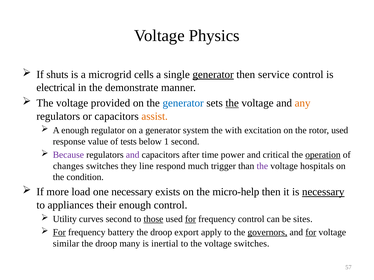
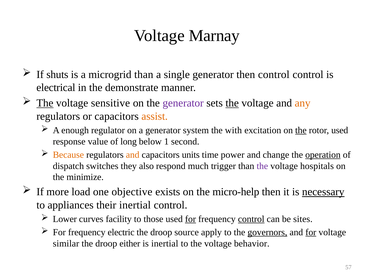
Physics: Physics -> Marnay (214, 36)
microgrid cells: cells -> than (144, 75)
generator underline: present -> none (213, 75)
then service: service -> control (274, 75)
The underline: none -> present (45, 103)
provided: provided -> sensitive (110, 103)
generator colour: blue -> purple (183, 103)
the underline: none -> present (301, 131)
tests: tests -> long (129, 142)
Because colour: purple -> orange (68, 155)
and colour: purple -> orange (133, 155)
after: after -> units (191, 155)
critical: critical -> change (276, 155)
changes: changes -> dispatch (68, 166)
line: line -> also (146, 166)
condition: condition -> minimize (85, 177)
one necessary: necessary -> objective (132, 192)
their enough: enough -> inertial (135, 205)
Utility: Utility -> Lower (65, 219)
curves second: second -> facility (119, 219)
those underline: present -> none (153, 219)
control underline: none -> present (251, 219)
For underline: present -> none (59, 233)
battery: battery -> electric (121, 233)
export: export -> source (187, 233)
many: many -> either (130, 244)
voltage switches: switches -> behavior (252, 244)
